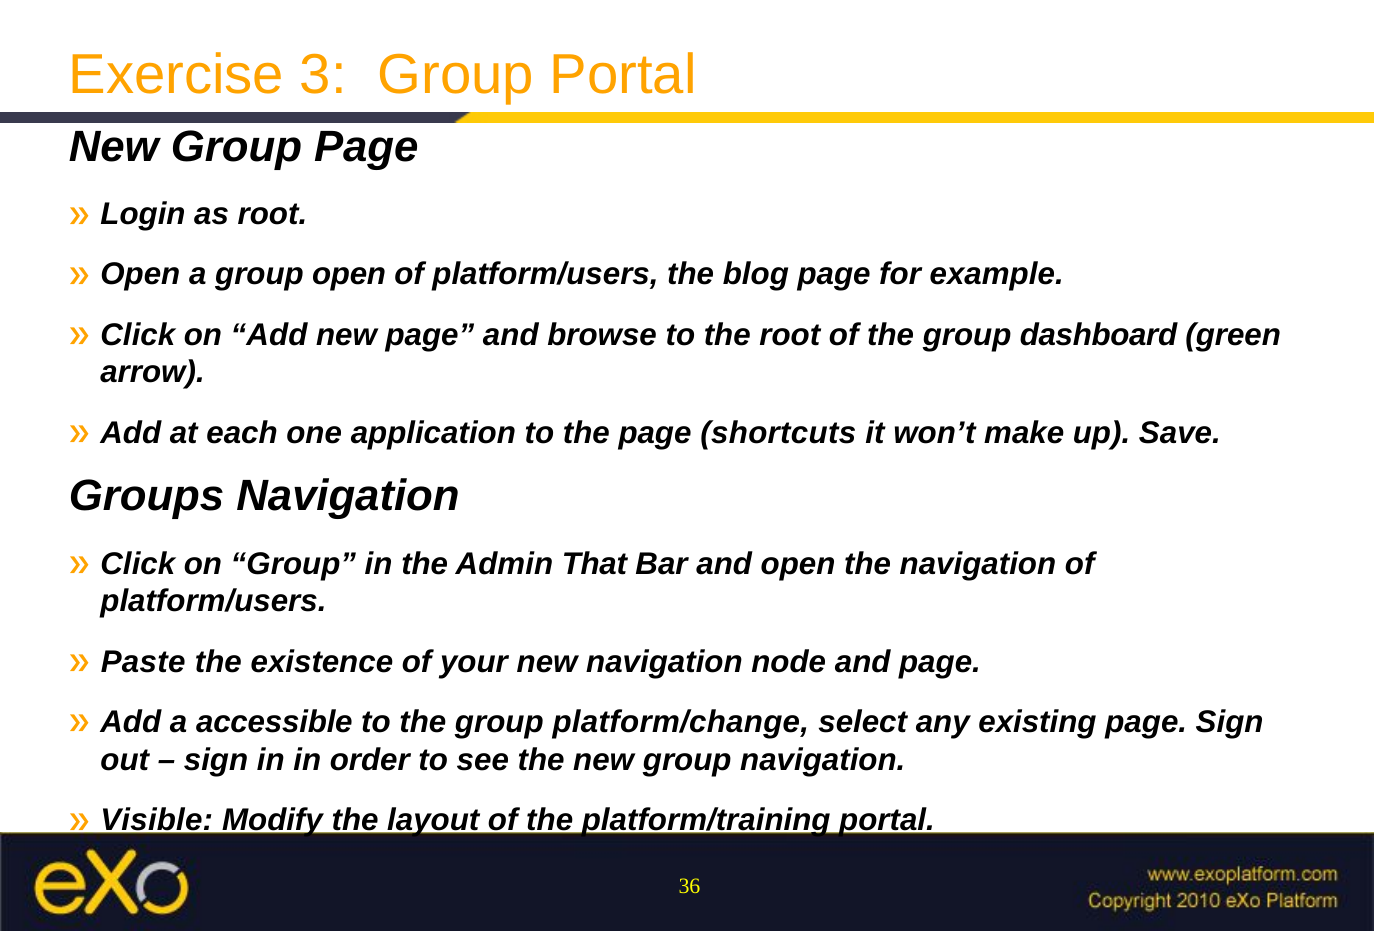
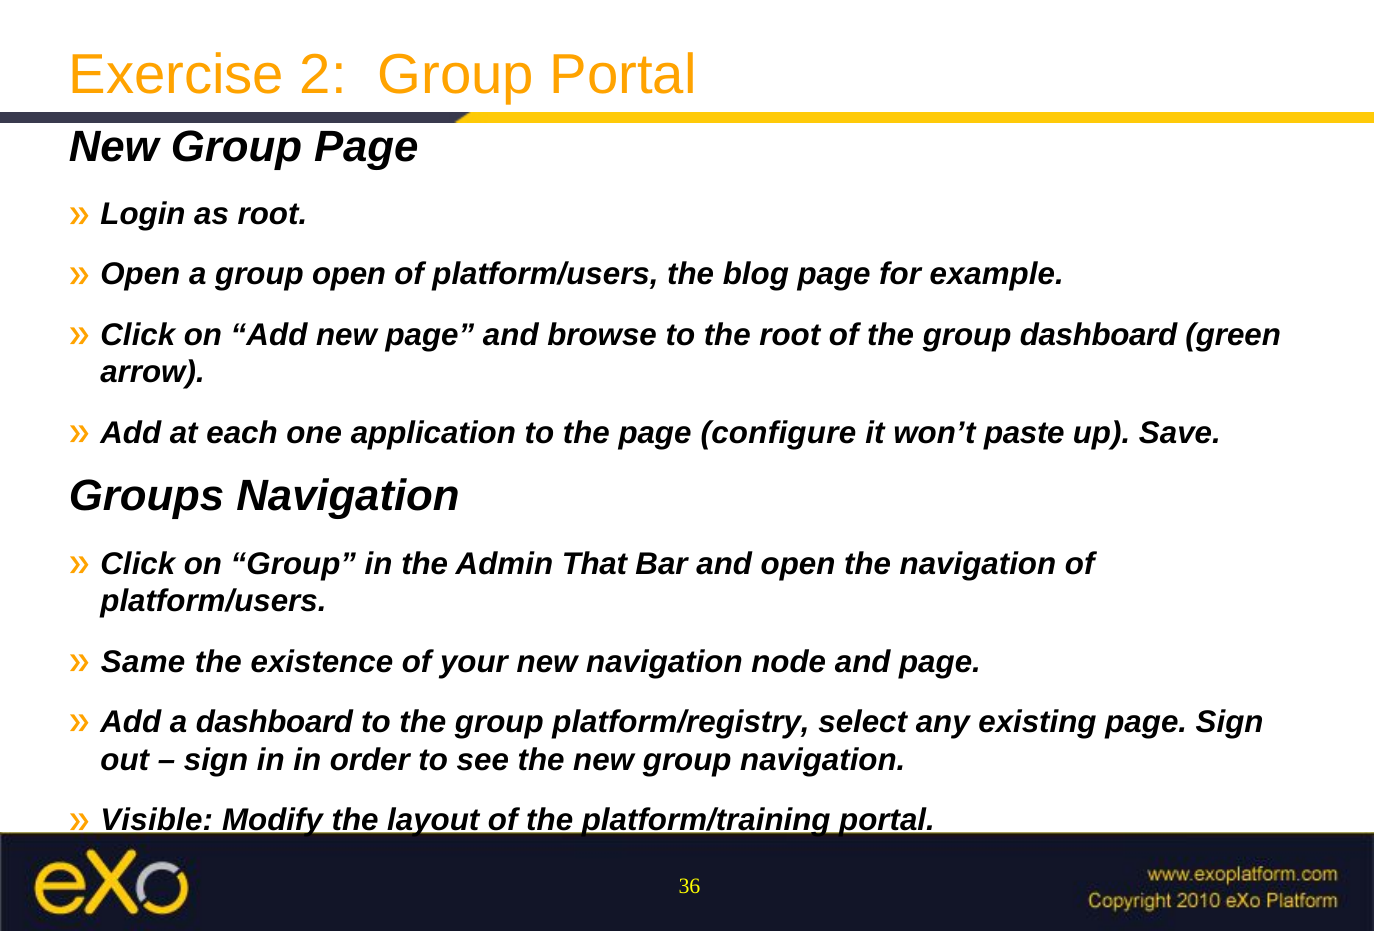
3: 3 -> 2 (323, 75)
shortcuts: shortcuts -> configure (778, 433)
make: make -> paste (1024, 433)
Paste: Paste -> Same (143, 662)
a accessible: accessible -> dashboard (274, 722)
platform/change: platform/change -> platform/registry (681, 722)
